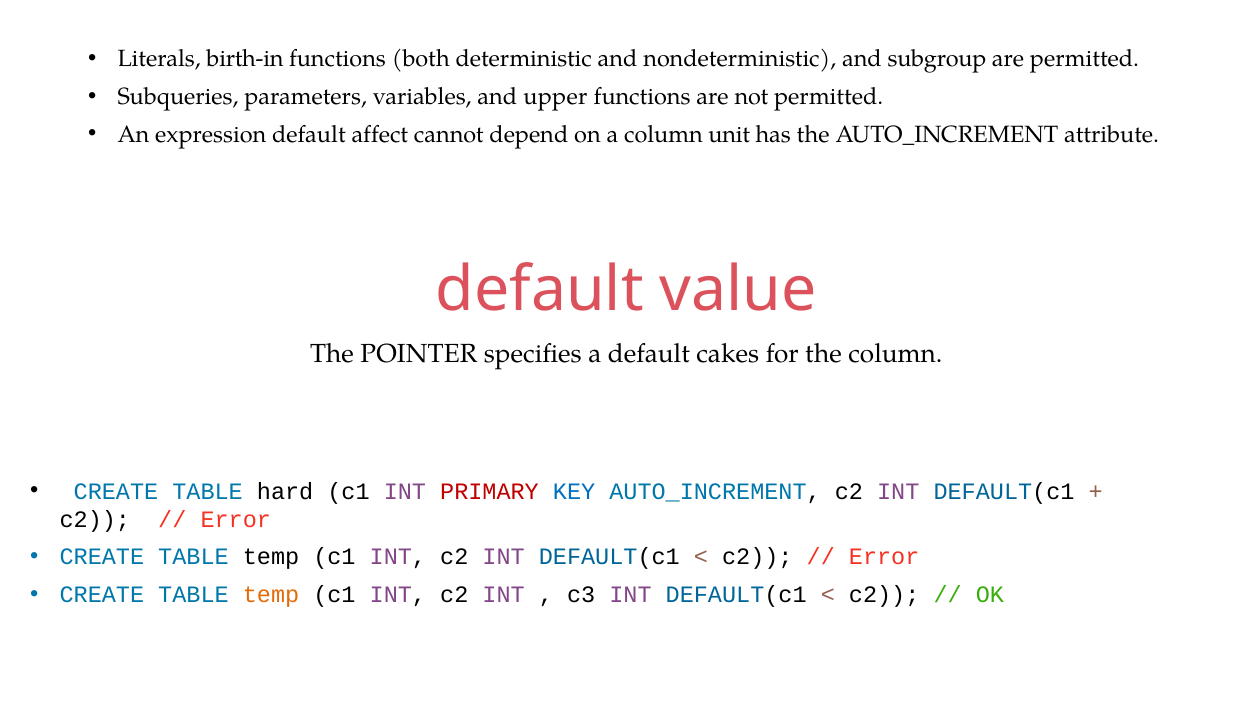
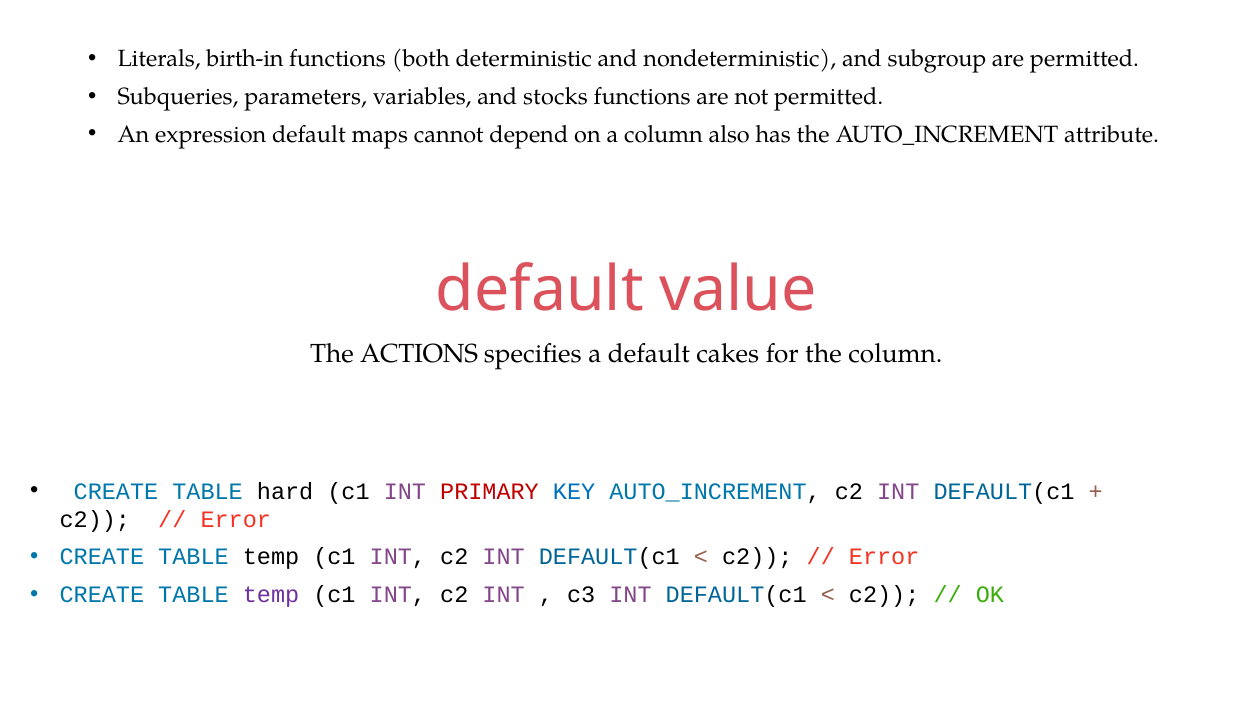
upper: upper -> stocks (555, 97)
affect: affect -> maps (380, 134)
unit: unit -> also (729, 134)
POINTER: POINTER -> ACTIONS (419, 354)
temp colour: orange -> purple (271, 594)
